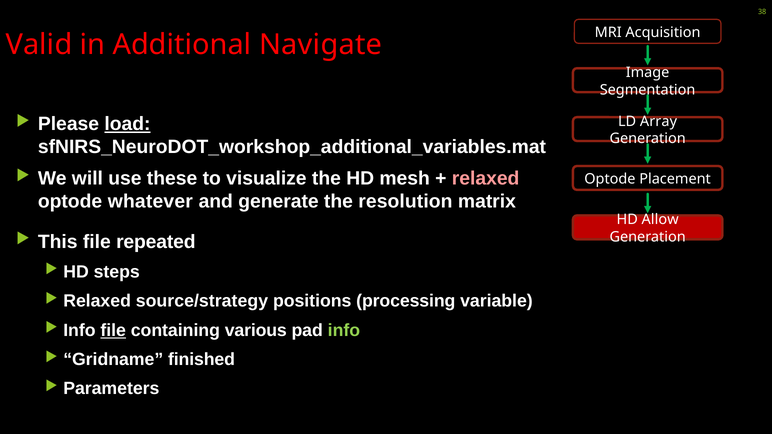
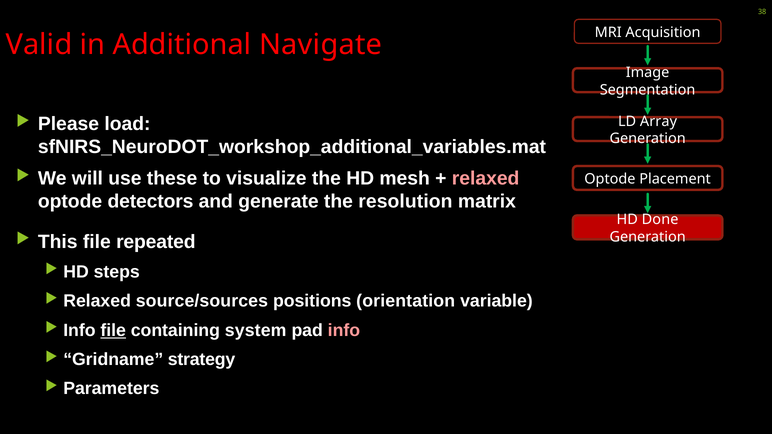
load underline: present -> none (127, 124)
whatever: whatever -> detectors (150, 202)
Allow: Allow -> Done (660, 220)
source/strategy: source/strategy -> source/sources (202, 301)
processing: processing -> orientation (406, 301)
various: various -> system (256, 330)
info colour: light green -> pink (344, 330)
finished: finished -> strategy (202, 360)
